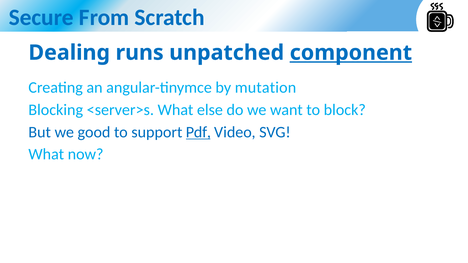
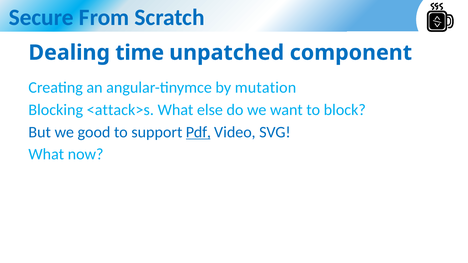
runs: runs -> time (140, 53)
component underline: present -> none (351, 53)
<server>s: <server>s -> <attack>s (120, 110)
